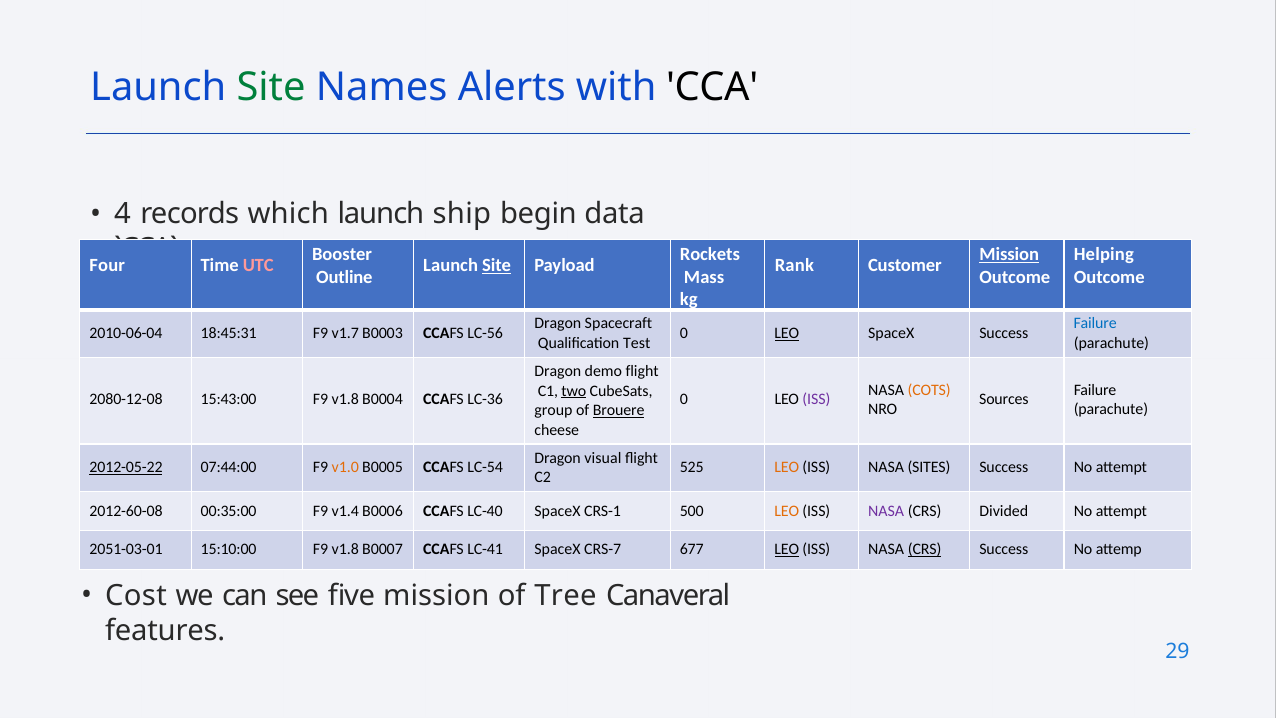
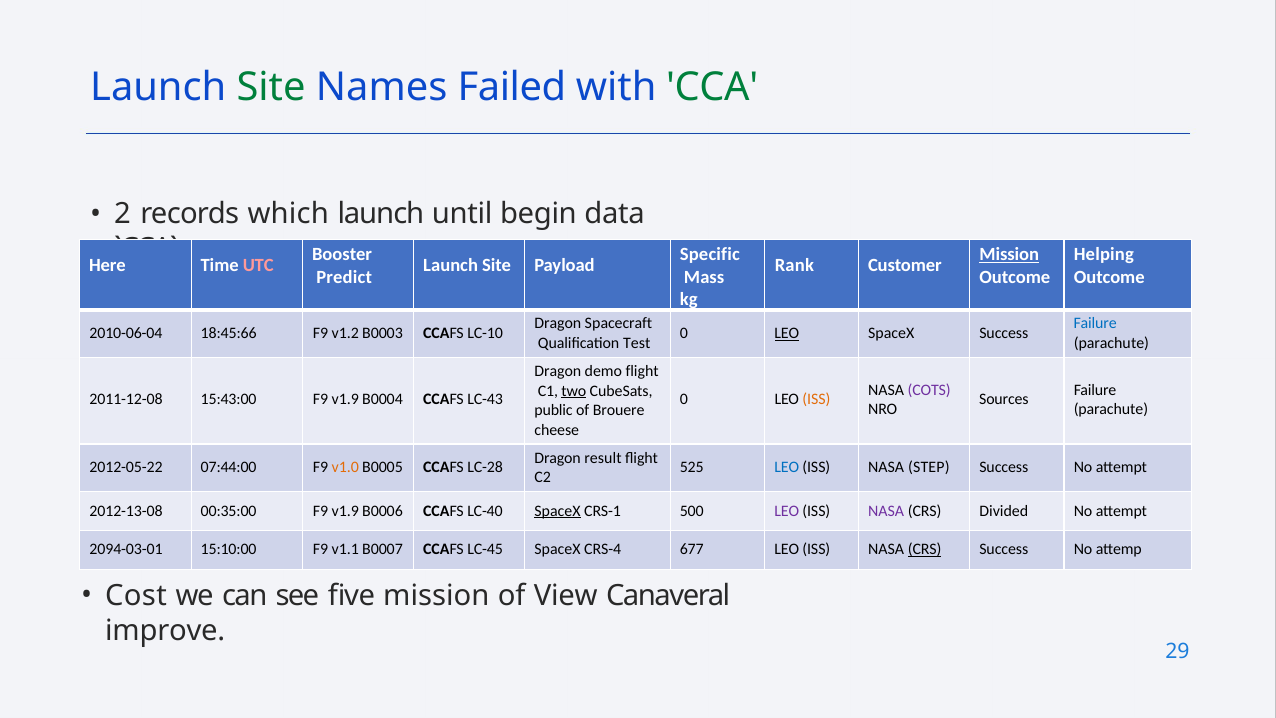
Alerts: Alerts -> Failed (512, 87)
CCA colour: black -> green (712, 87)
4: 4 -> 2 (122, 214)
ship: ship -> until (462, 214)
Rockets: Rockets -> Specific (710, 254)
Four: Four -> Here (107, 266)
Site underline: present -> none (497, 266)
Outline: Outline -> Predict (344, 277)
18:45:31: 18:45:31 -> 18:45:66 (229, 333)
v1.7: v1.7 -> v1.2 (345, 333)
LC-56: LC-56 -> LC-10 (485, 333)
COTS colour: orange -> purple (929, 390)
2080-12-08: 2080-12-08 -> 2011-12-08 (126, 400)
15:43:00 F9 v1.8: v1.8 -> v1.9 (345, 400)
LC-36: LC-36 -> LC-43 (485, 400)
ISS colour: purple -> orange (816, 400)
group: group -> public (554, 410)
Brouere underline: present -> none (619, 410)
visual: visual -> result (603, 458)
2012-05-22 underline: present -> none (126, 467)
LC-54: LC-54 -> LC-28 (485, 467)
LEO colour: orange -> blue (787, 467)
SITES: SITES -> STEP (929, 467)
2012-60-08: 2012-60-08 -> 2012-13-08 (126, 511)
00:35:00 F9 v1.4: v1.4 -> v1.9 (345, 511)
SpaceX underline: none -> present (558, 511)
LEO colour: orange -> purple (787, 511)
2051-03-01: 2051-03-01 -> 2094-03-01 (126, 549)
15:10:00 F9 v1.8: v1.8 -> v1.1 (345, 549)
LC-41: LC-41 -> LC-45 (485, 549)
CRS-7: CRS-7 -> CRS-4 (603, 549)
LEO underline: present -> none (787, 549)
Tree: Tree -> View (566, 595)
features: features -> improve (165, 630)
